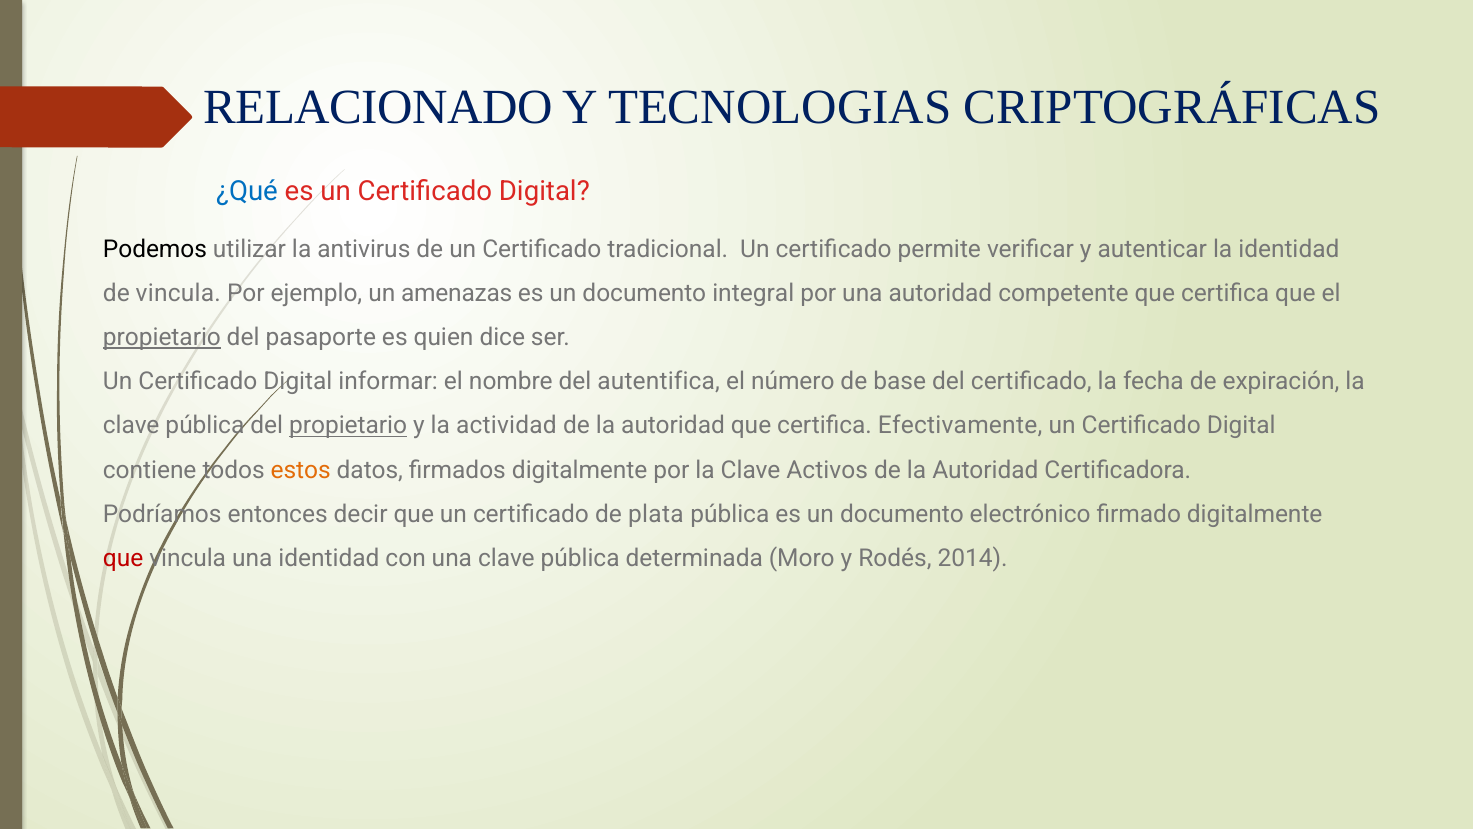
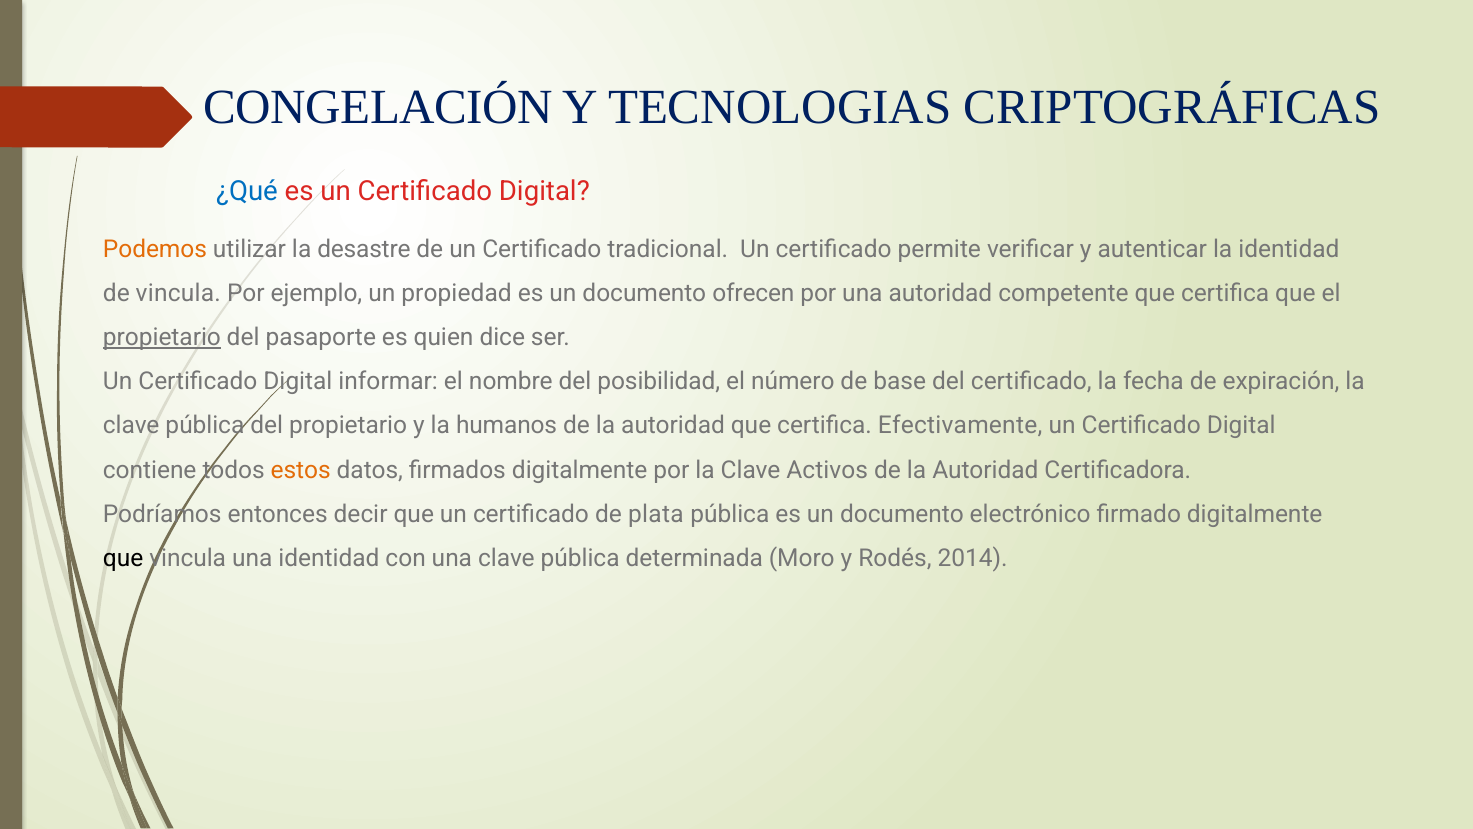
RELACIONADO: RELACIONADO -> CONGELACIÓN (378, 108)
Podemos colour: black -> orange (155, 249)
antivirus: antivirus -> desastre (364, 249)
amenazas: amenazas -> propiedad (457, 293)
integral: integral -> ofrecen (753, 293)
autentifica: autentifica -> posibilidad (659, 381)
propietario underline: present -> none (348, 426)
actividad: actividad -> humanos (507, 426)
que colour: red -> black (123, 558)
